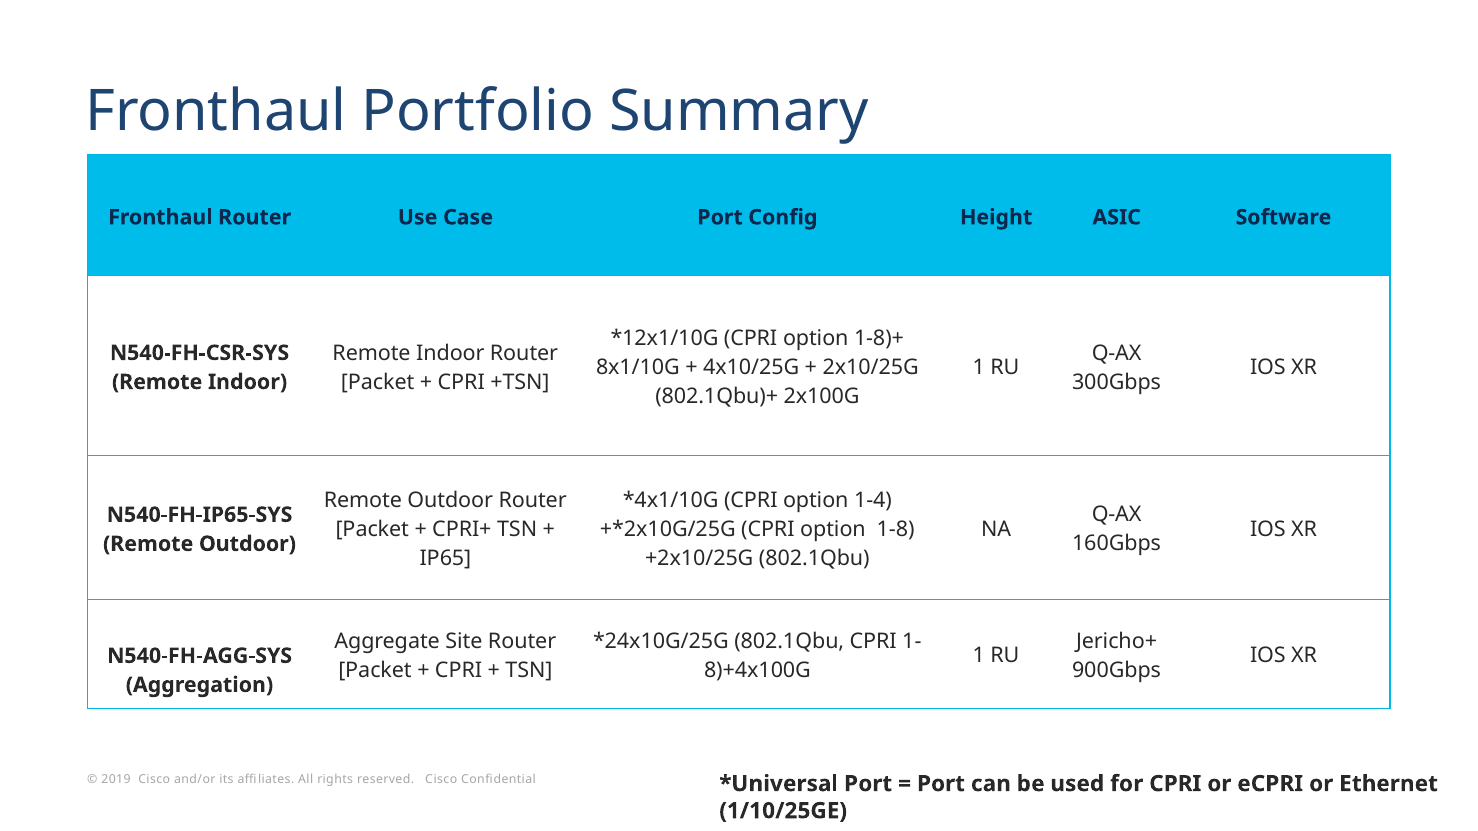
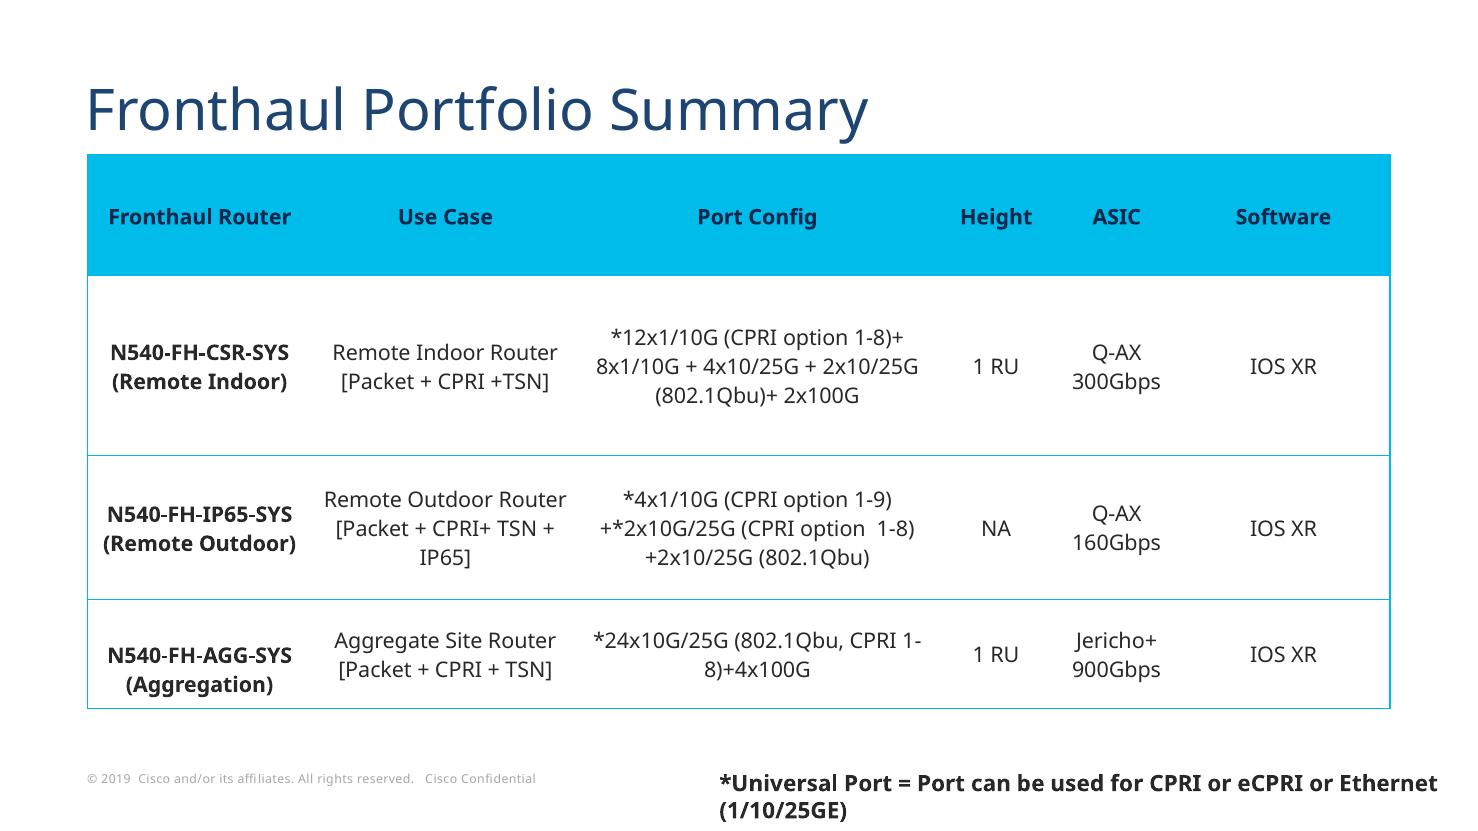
1-4: 1-4 -> 1-9 (873, 500)
